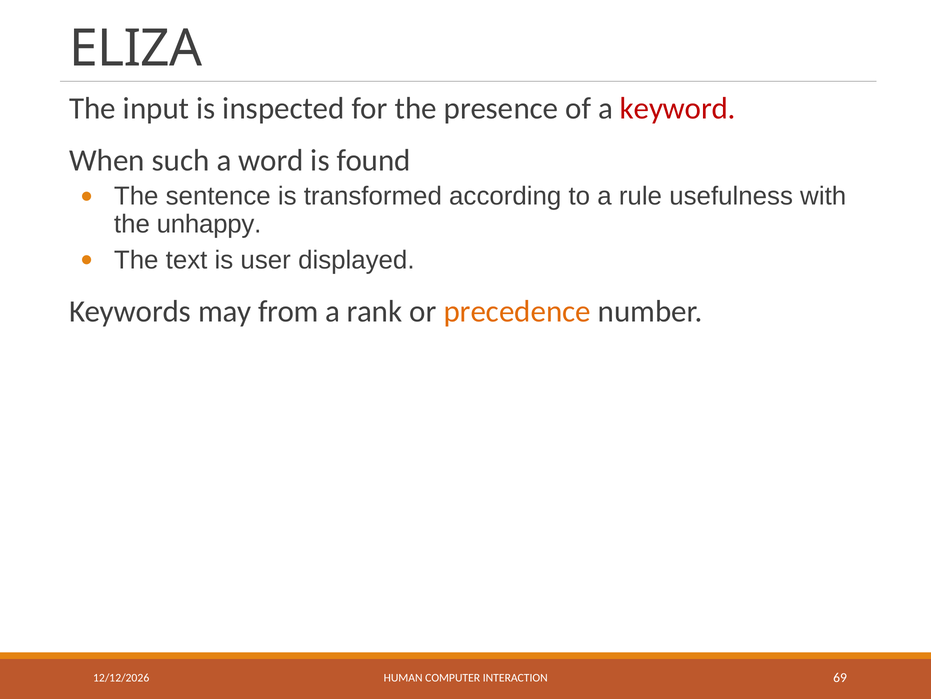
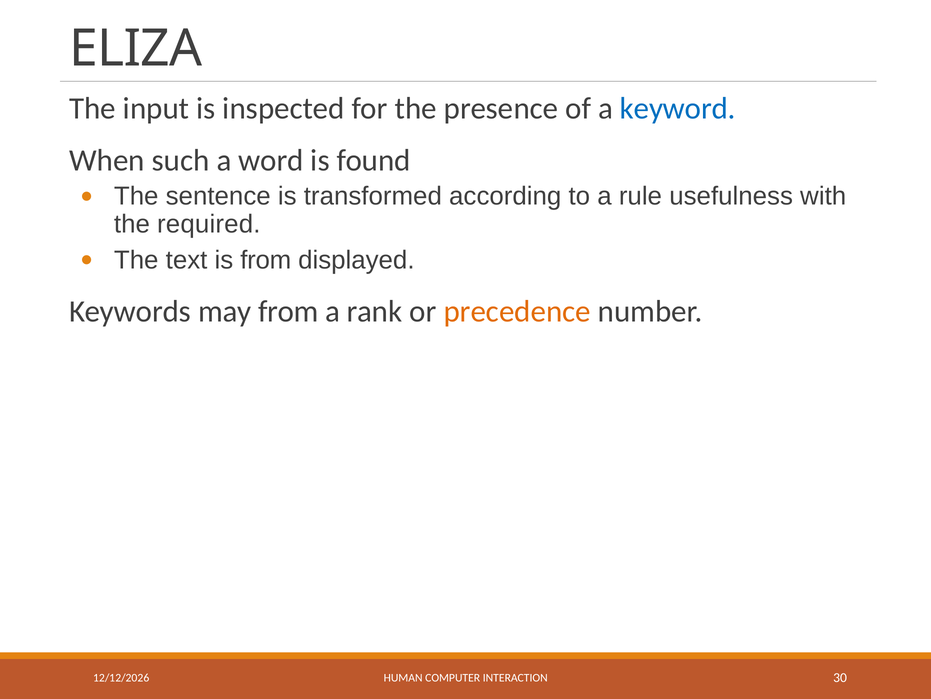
keyword colour: red -> blue (678, 109)
unhappy: unhappy -> required (209, 224)
is user: user -> from (266, 260)
69: 69 -> 30 (840, 677)
